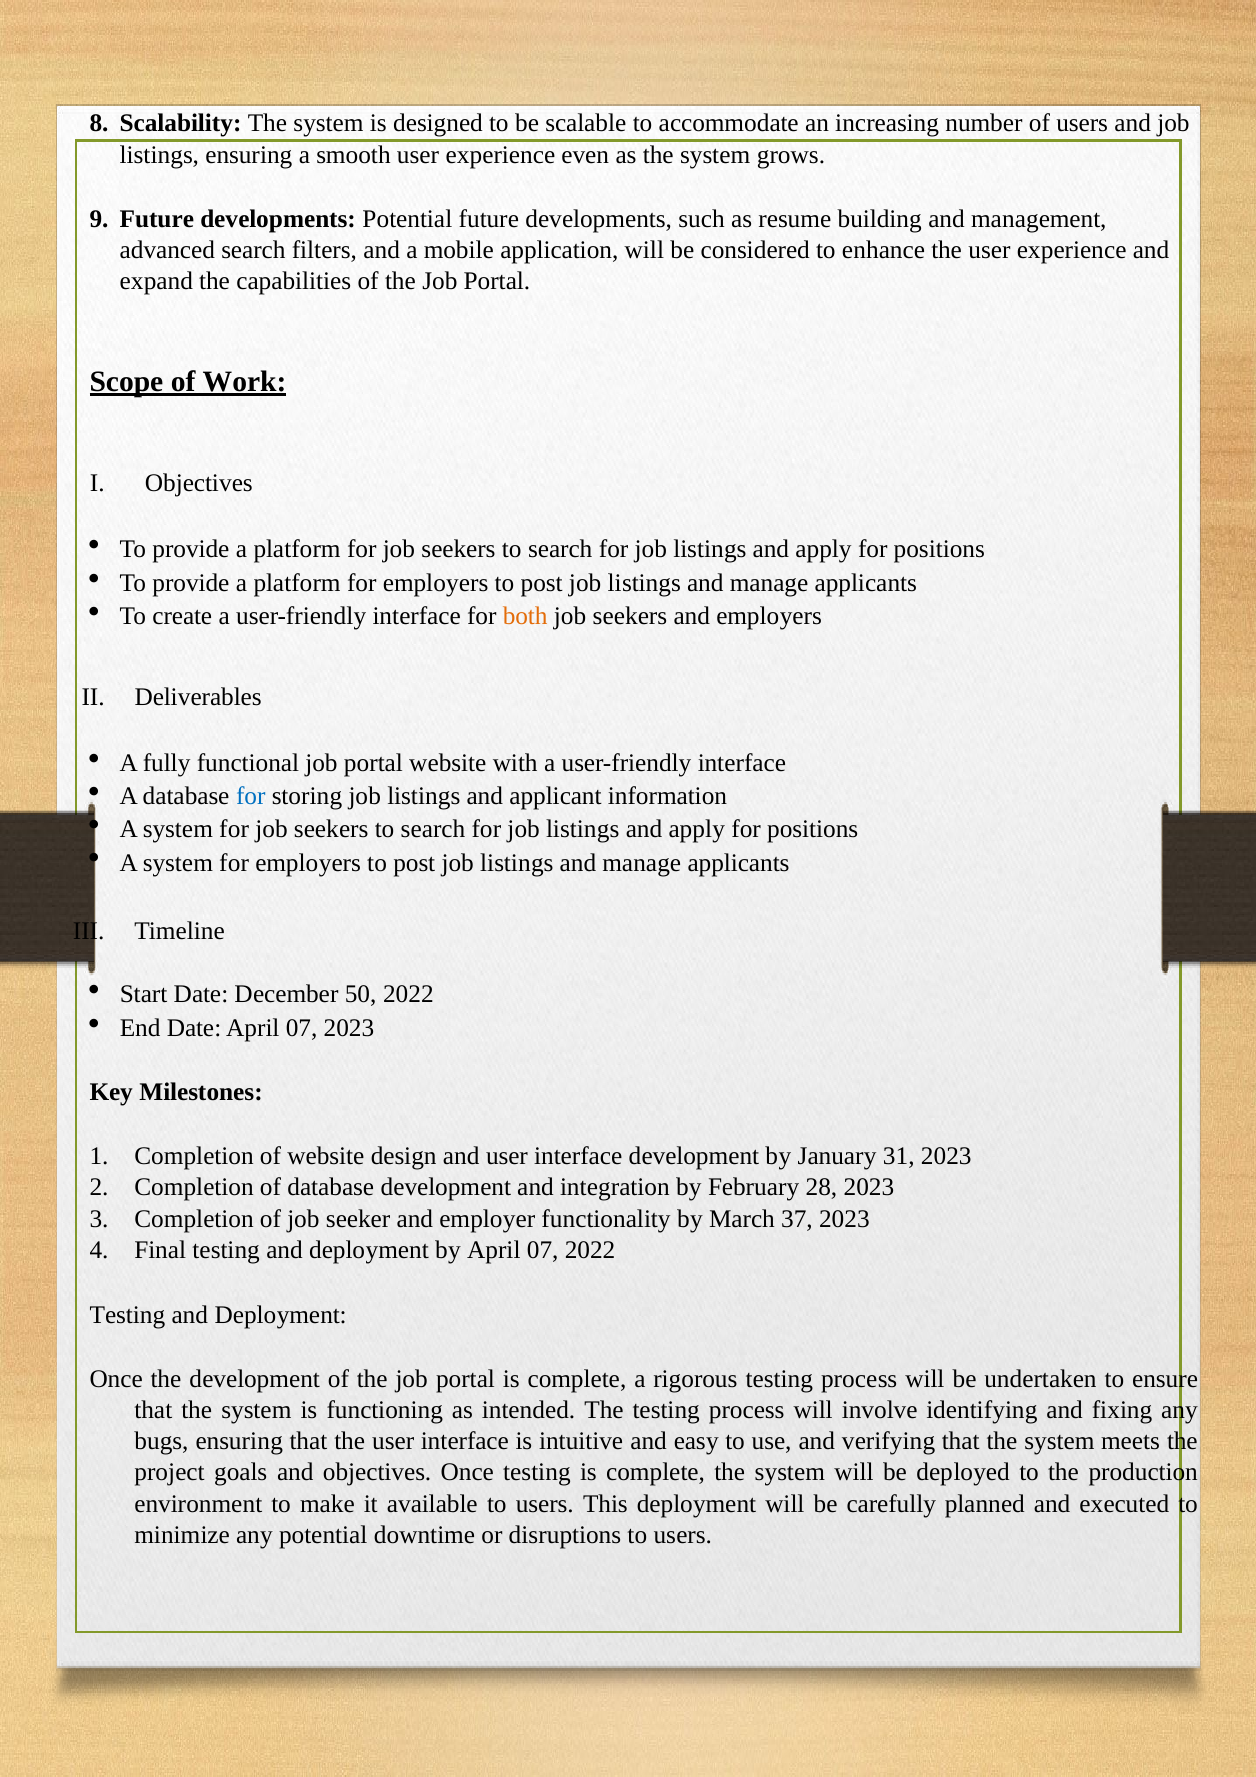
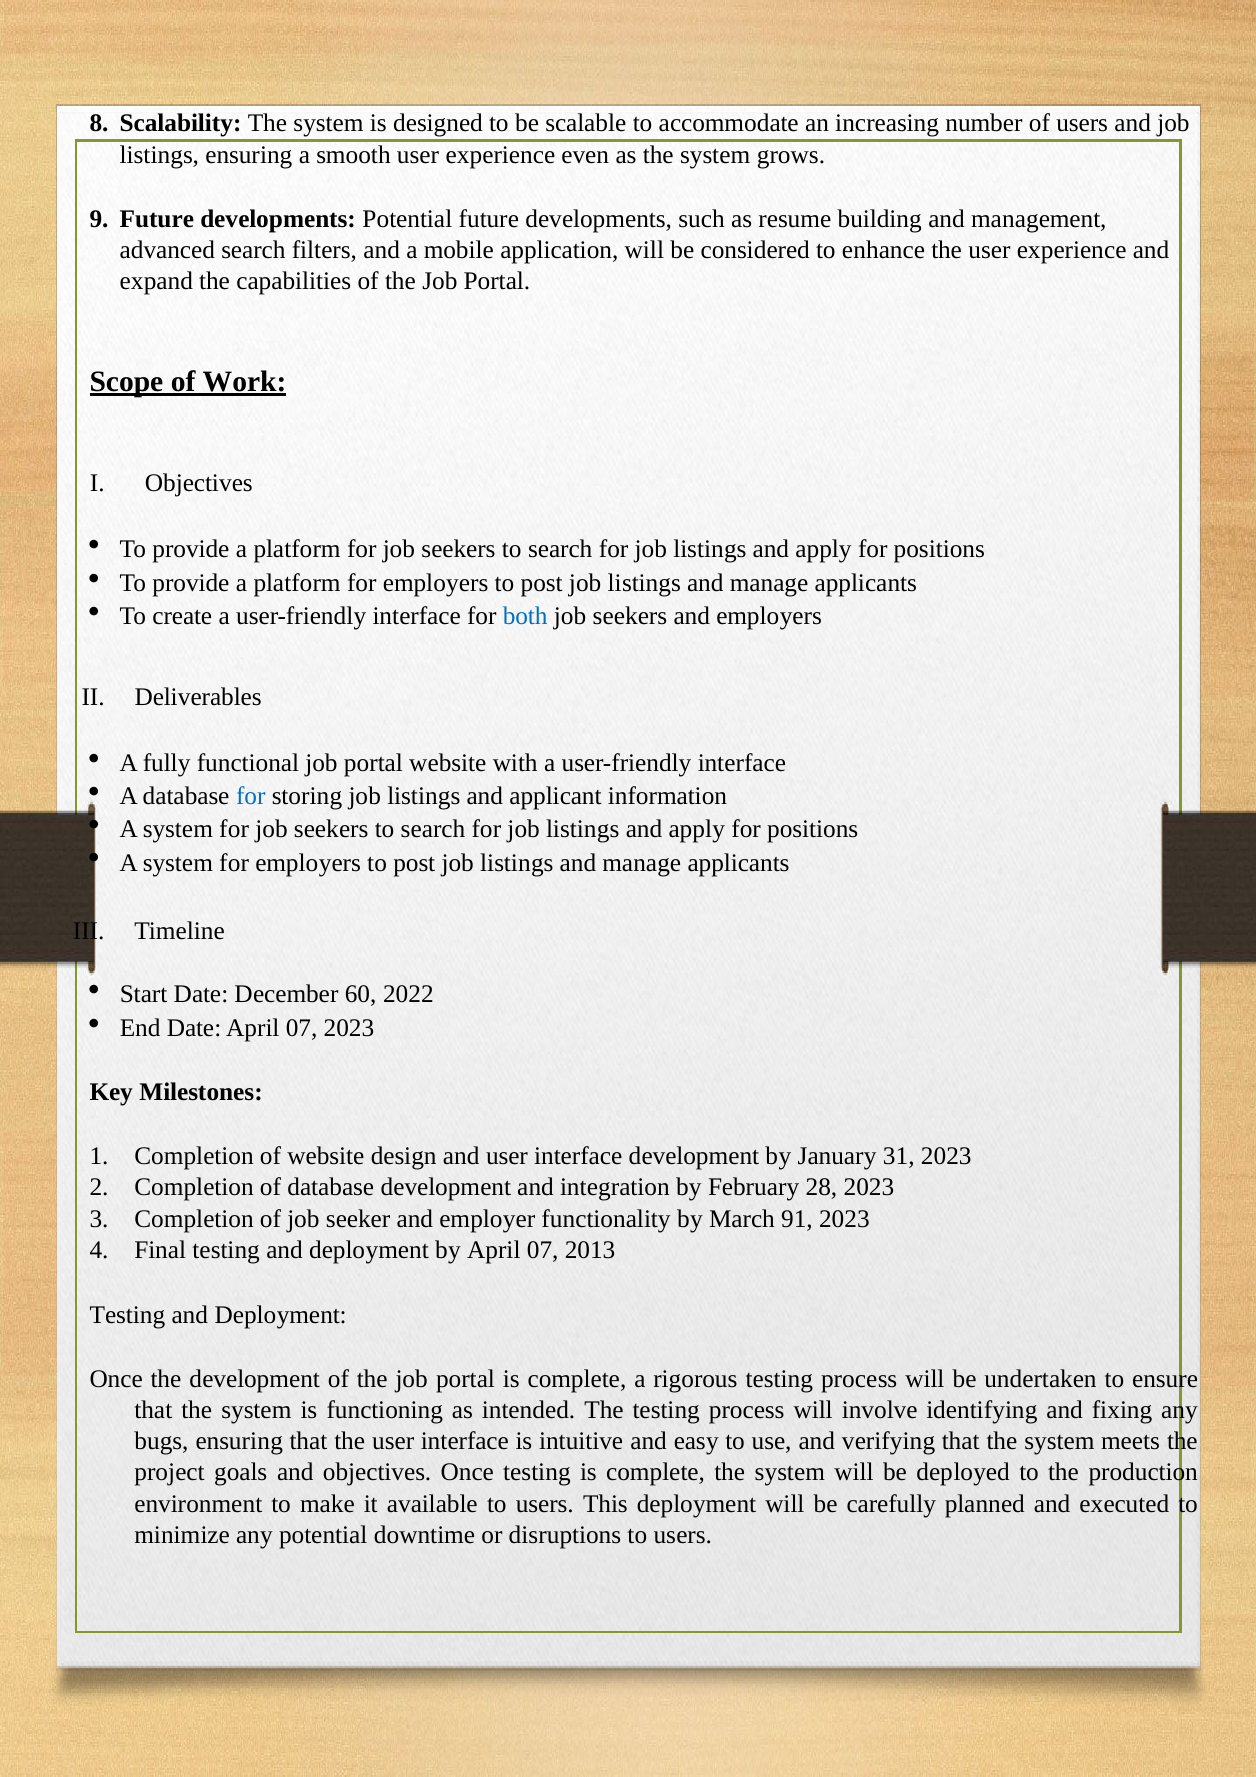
both colour: orange -> blue (525, 616)
50: 50 -> 60 (361, 995)
37: 37 -> 91 (797, 1219)
07 2022: 2022 -> 2013 (590, 1250)
